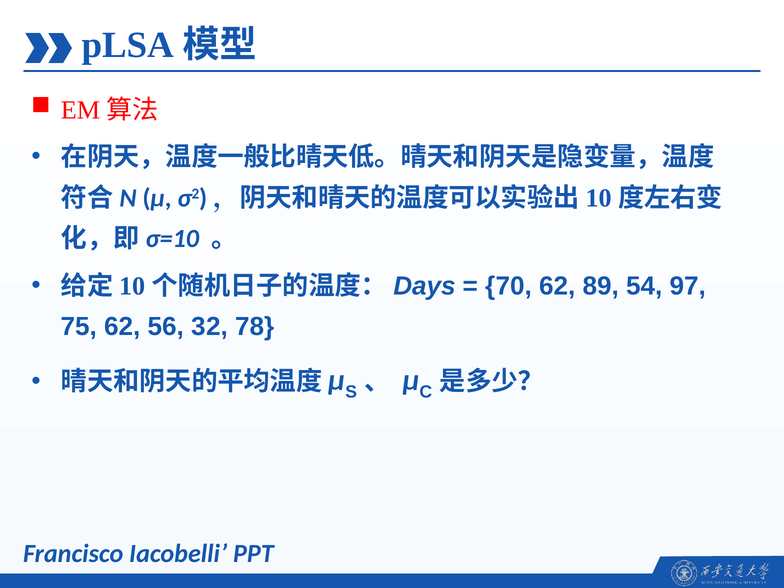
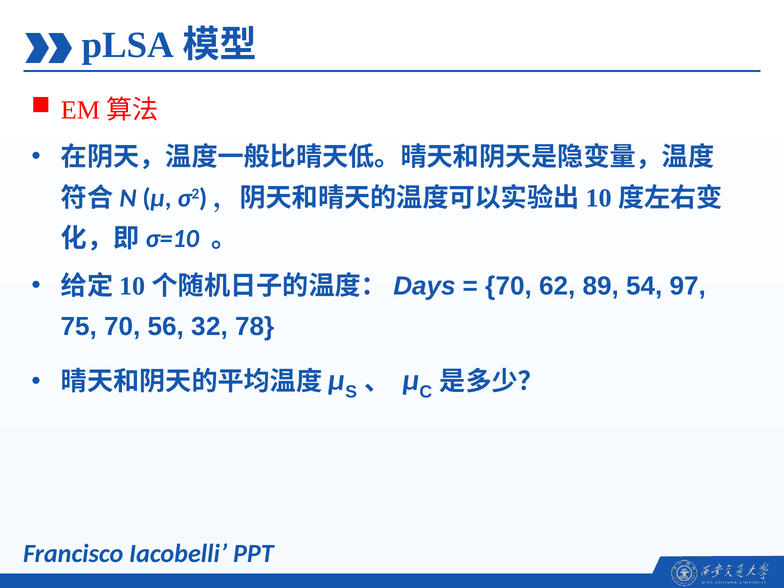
75 62: 62 -> 70 (123, 327)
